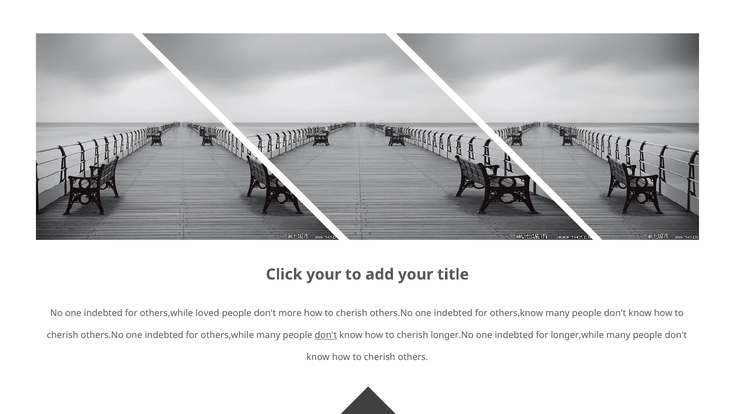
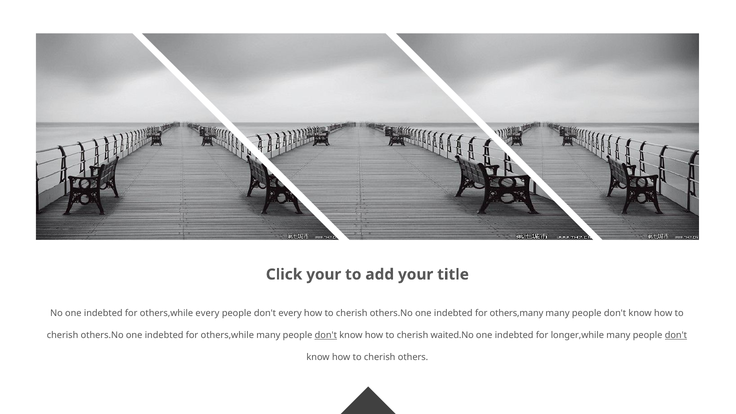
others,while loved: loved -> every (207, 313)
don't more: more -> every (290, 313)
others,know: others,know -> others,many (517, 313)
longer.No: longer.No -> waited.No (452, 335)
don't underline: none -> present (676, 335)
